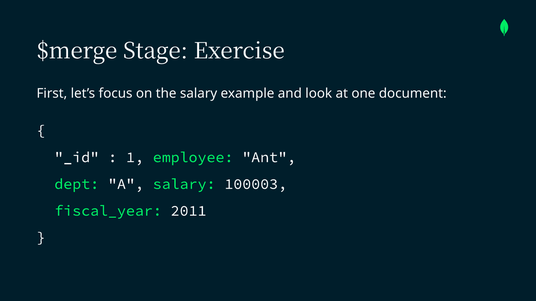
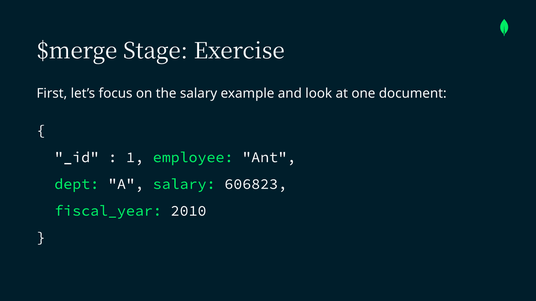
100003: 100003 -> 606823 (256, 184)
2011: 2011 -> 2010 (189, 211)
